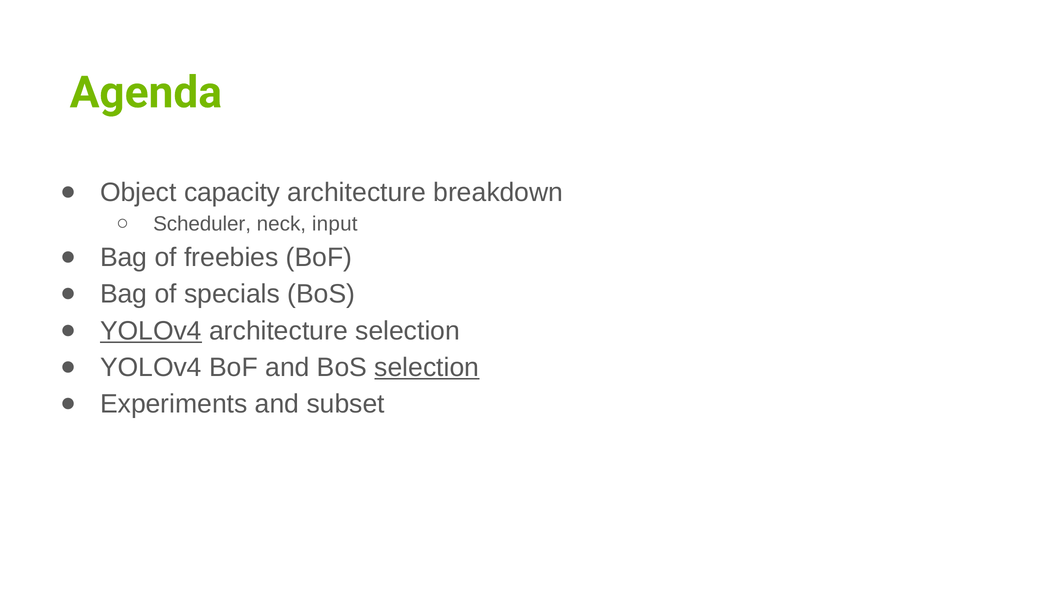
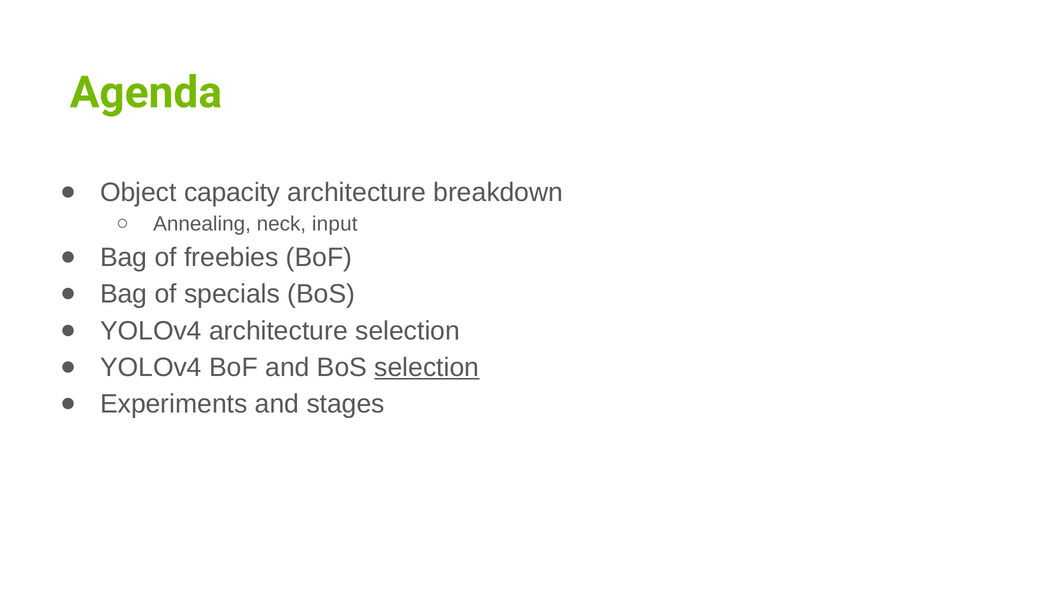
Scheduler: Scheduler -> Annealing (202, 224)
YOLOv4 underline: present -> none (151, 331)
subset: subset -> stages (346, 404)
